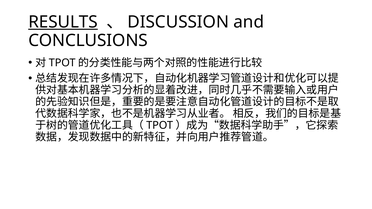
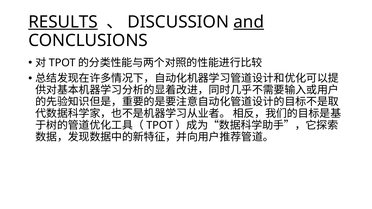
and underline: none -> present (249, 22)
